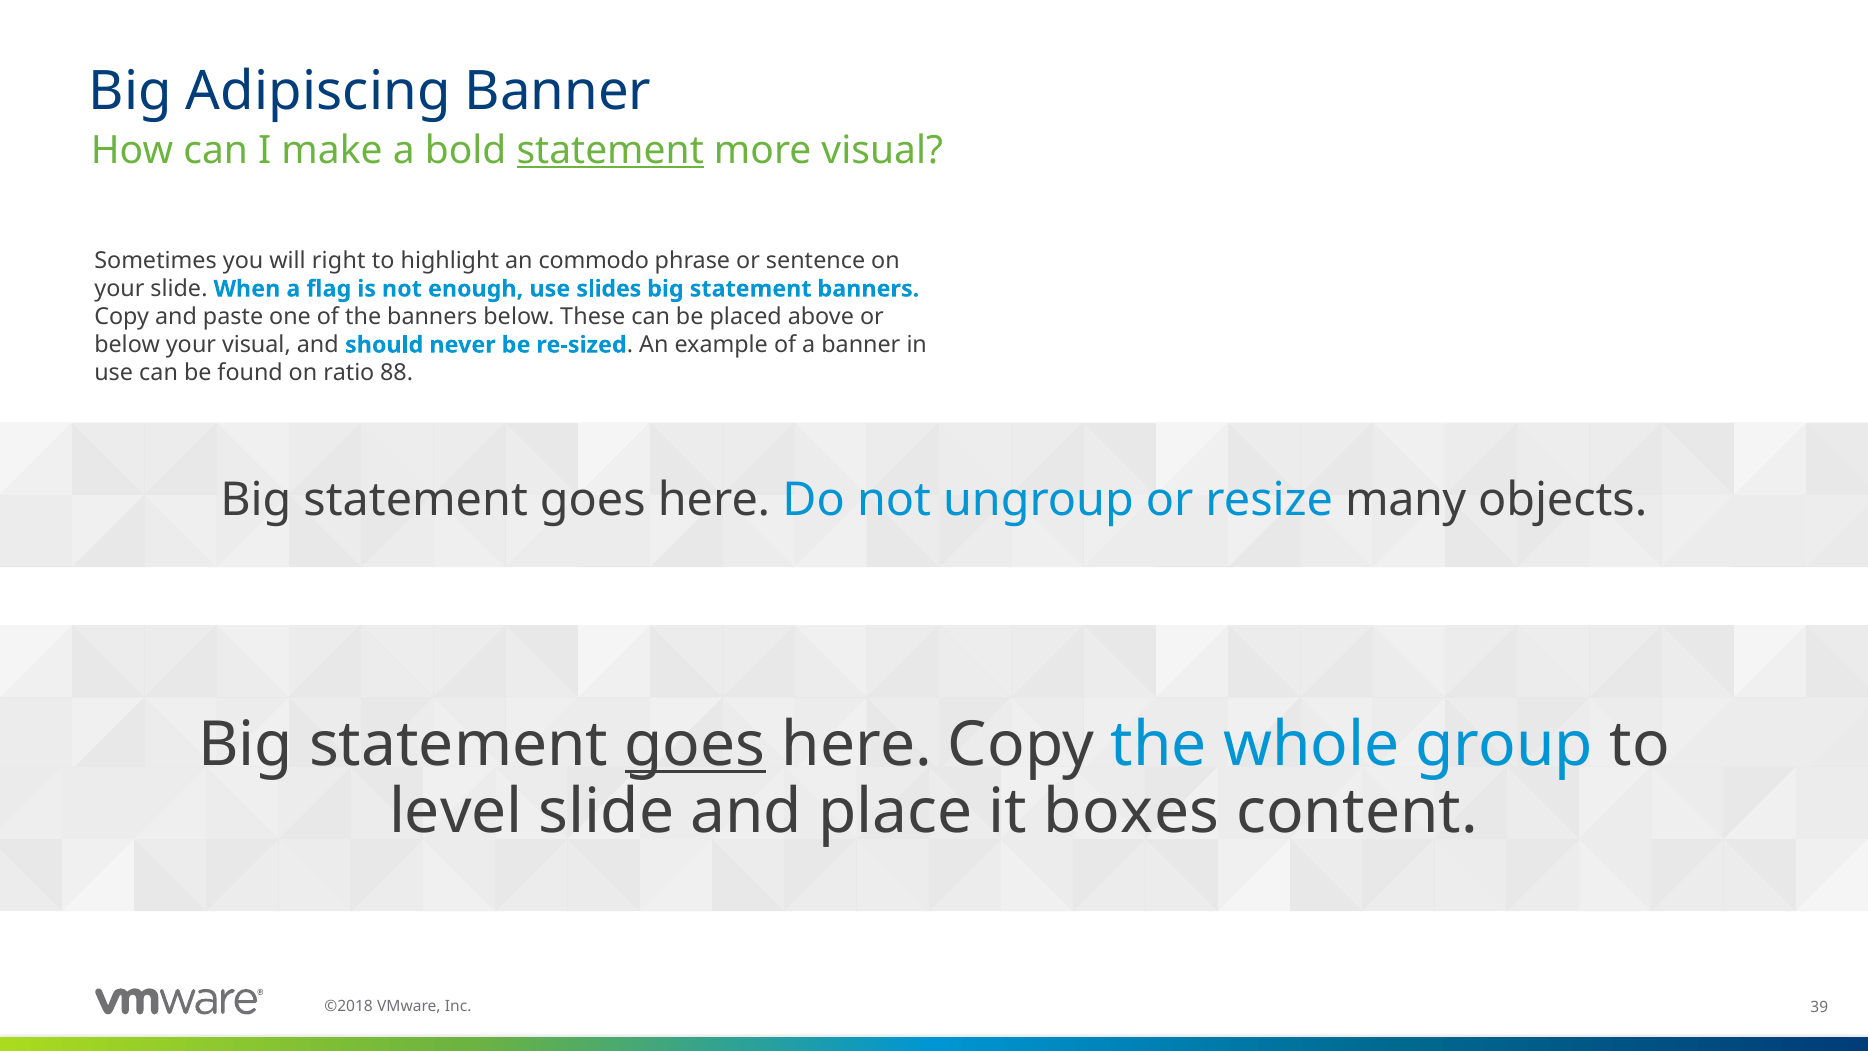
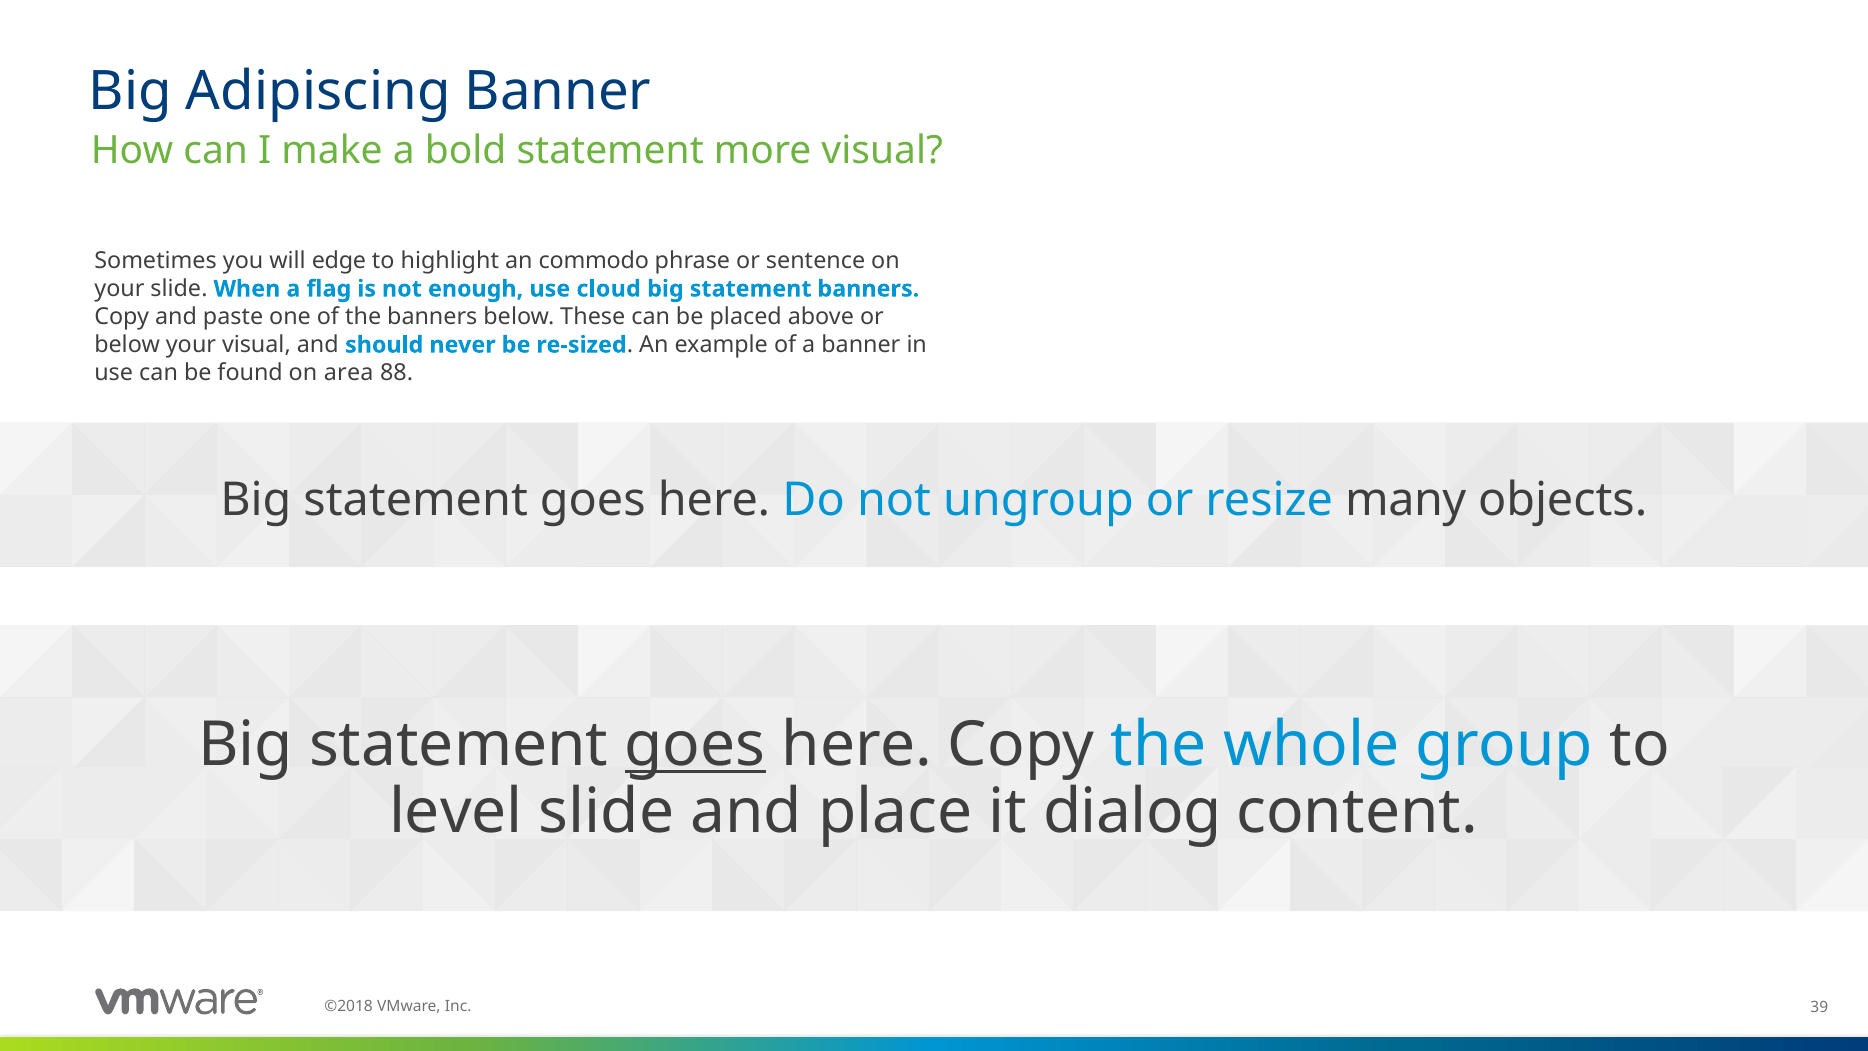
statement underline: present -> none (610, 151)
right: right -> edge (339, 261)
slides: slides -> cloud (609, 289)
ratio: ratio -> area (349, 373)
boxes: boxes -> dialog (1132, 812)
